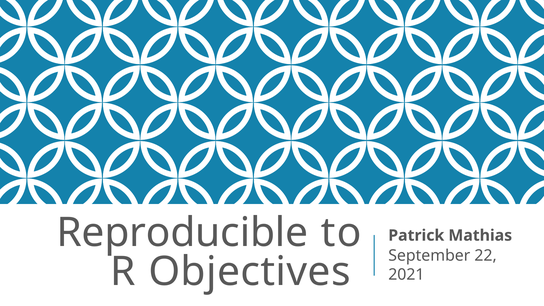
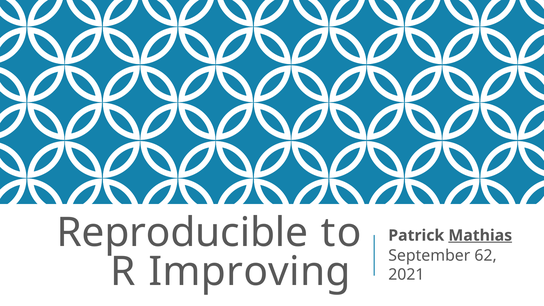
Mathias underline: none -> present (480, 235)
22: 22 -> 62 (486, 256)
Objectives: Objectives -> Improving (250, 272)
